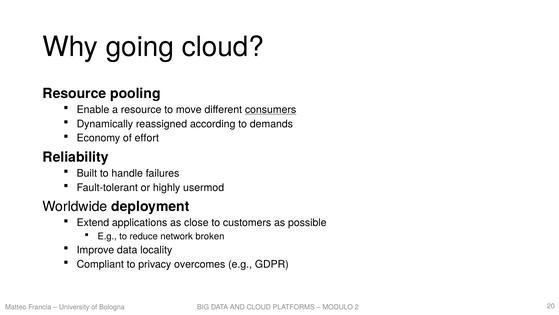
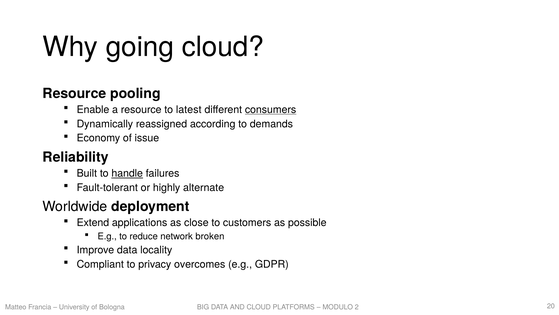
move: move -> latest (189, 109)
effort: effort -> issue (147, 138)
handle underline: none -> present (127, 173)
usermod: usermod -> alternate (204, 187)
